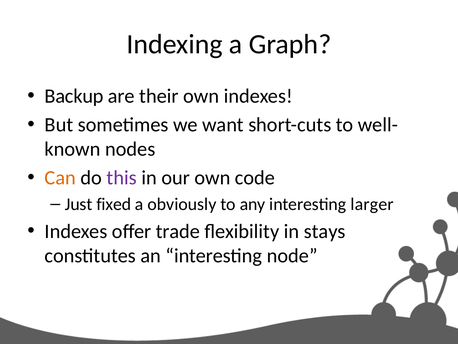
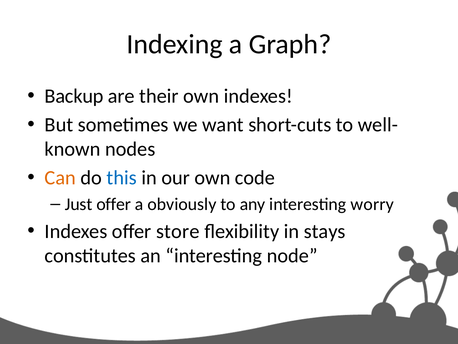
this colour: purple -> blue (122, 178)
Just fixed: fixed -> offer (114, 204)
larger: larger -> worry (372, 204)
trade: trade -> store (178, 231)
